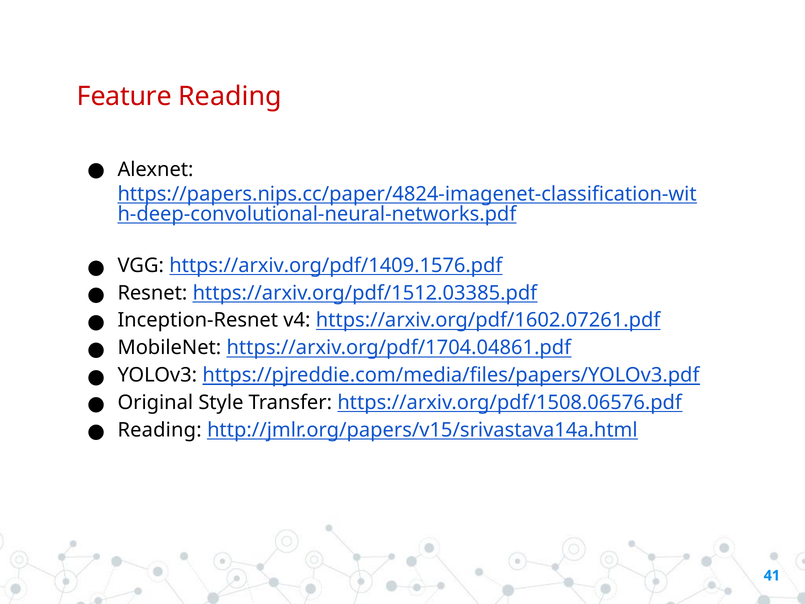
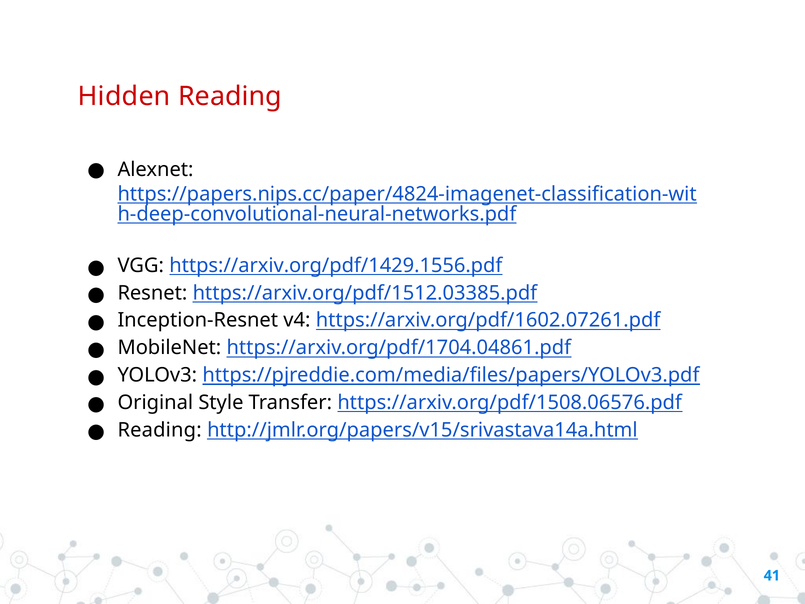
Feature: Feature -> Hidden (124, 96)
https://arxiv.org/pdf/1409.1576.pdf: https://arxiv.org/pdf/1409.1576.pdf -> https://arxiv.org/pdf/1429.1556.pdf (336, 265)
